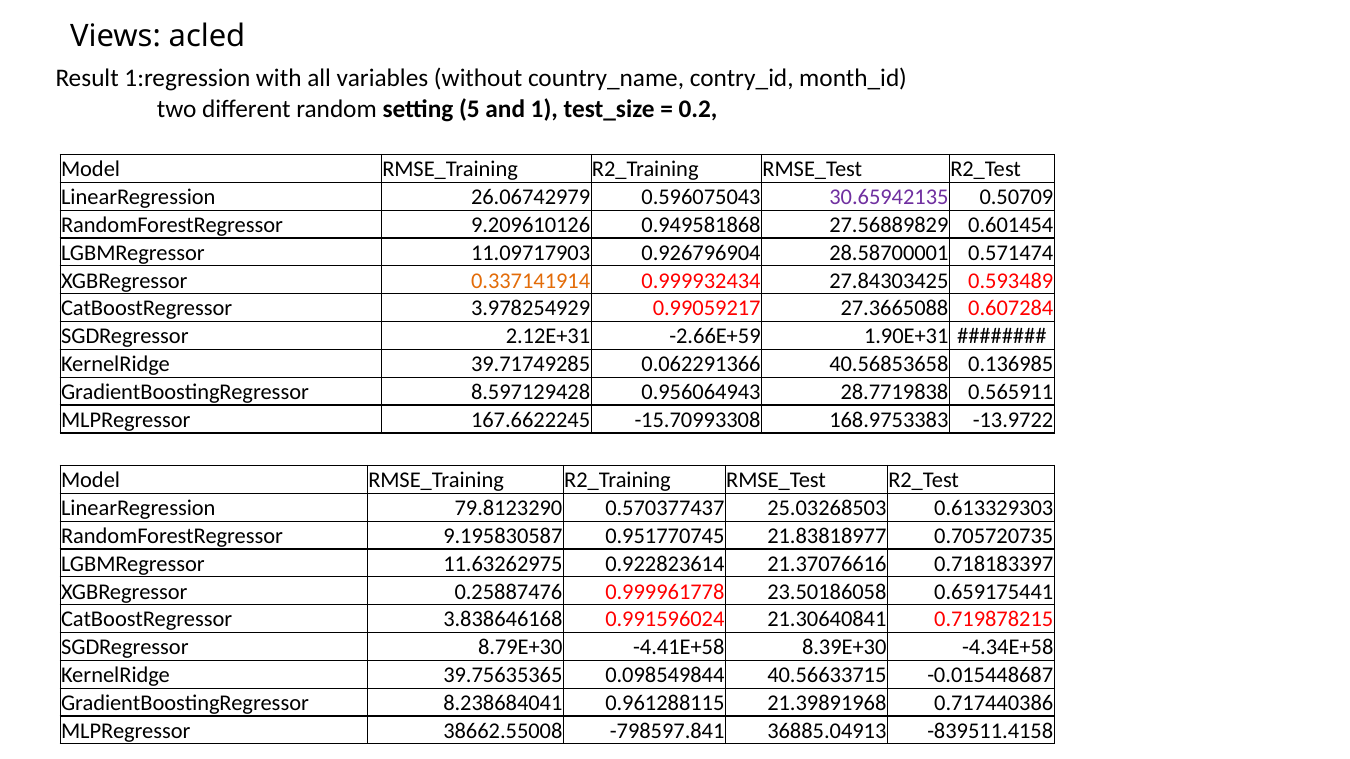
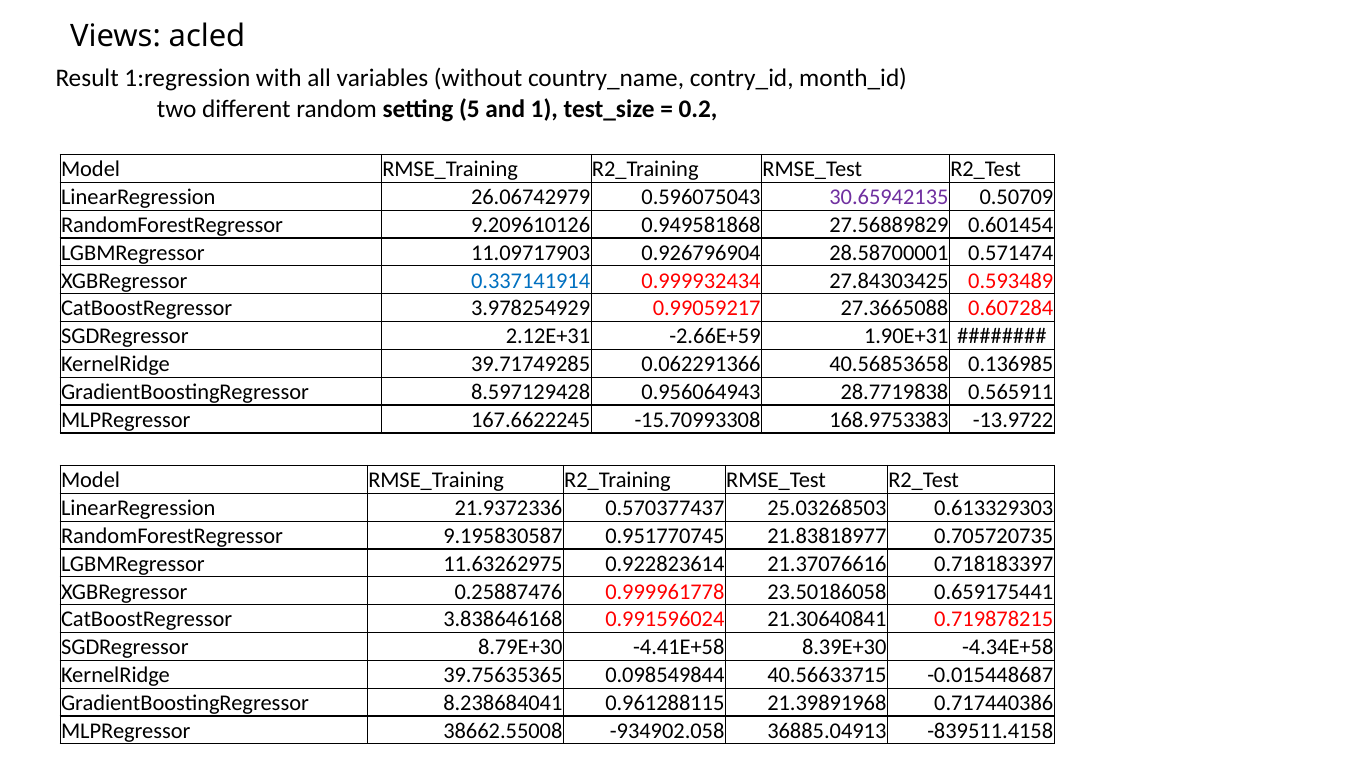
0.337141914 colour: orange -> blue (531, 281)
79.8123290: 79.8123290 -> 21.9372336 (508, 508)
-798597.841: -798597.841 -> -934902.058 (667, 731)
